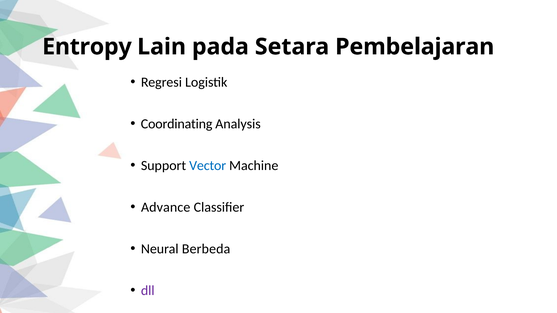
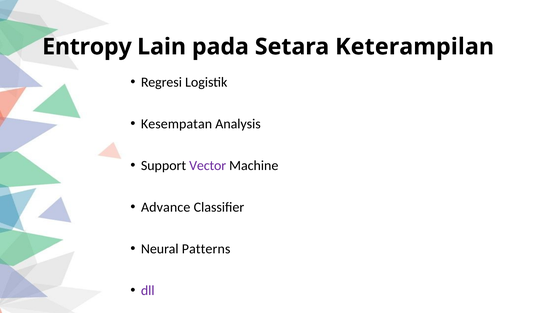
Pembelajaran: Pembelajaran -> Keterampilan (415, 47)
Coordinating: Coordinating -> Kesempatan (177, 124)
Vector colour: blue -> purple (208, 166)
Berbeda: Berbeda -> Patterns (206, 249)
